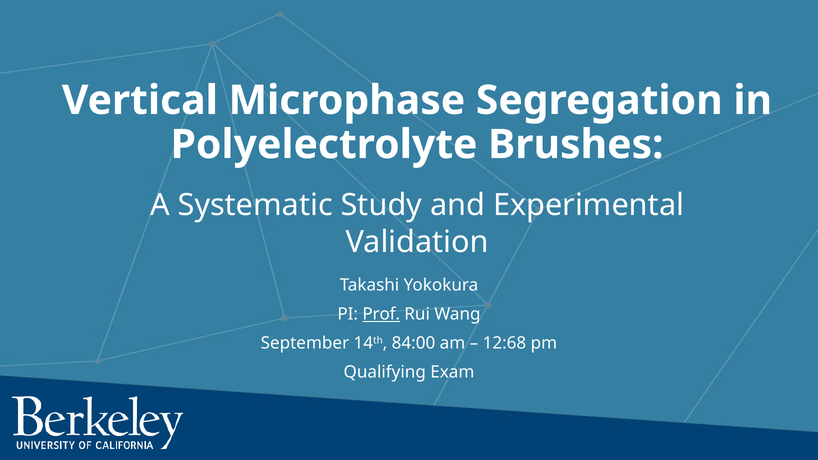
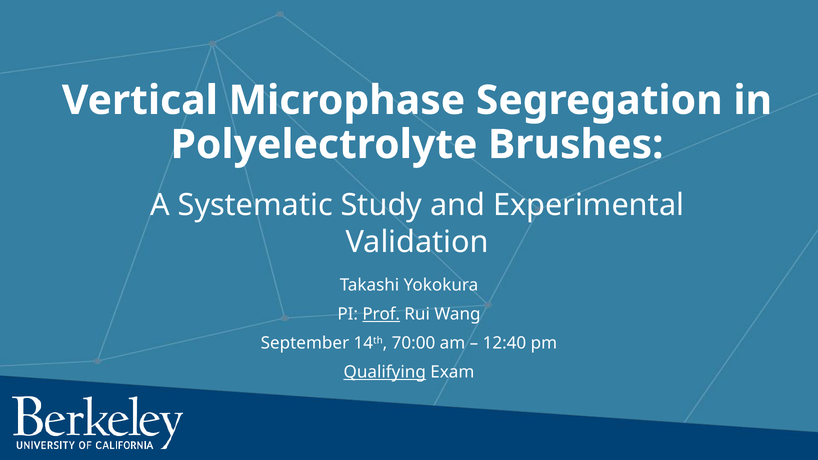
84:00: 84:00 -> 70:00 (414, 343)
12:68: 12:68 -> 12:40 (504, 343)
Qualifying underline: none -> present (385, 372)
